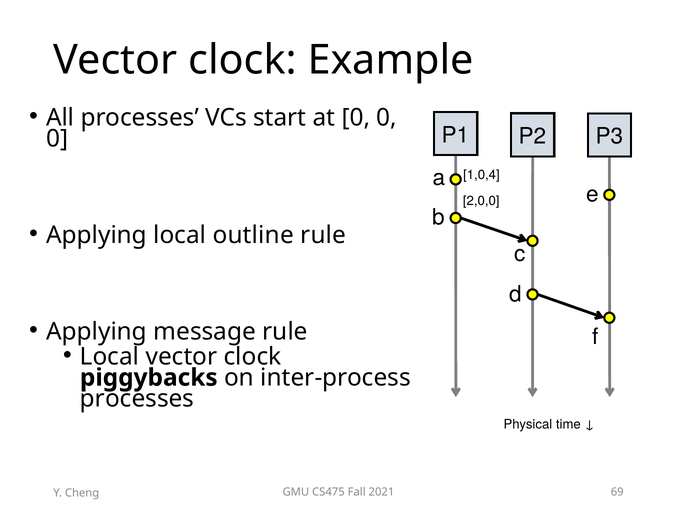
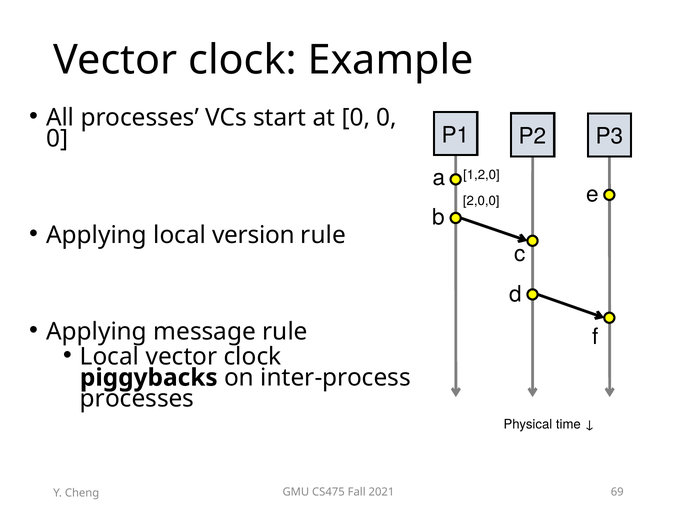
1,0,4: 1,0,4 -> 1,2,0 (481, 175)
outline: outline -> version (253, 235)
